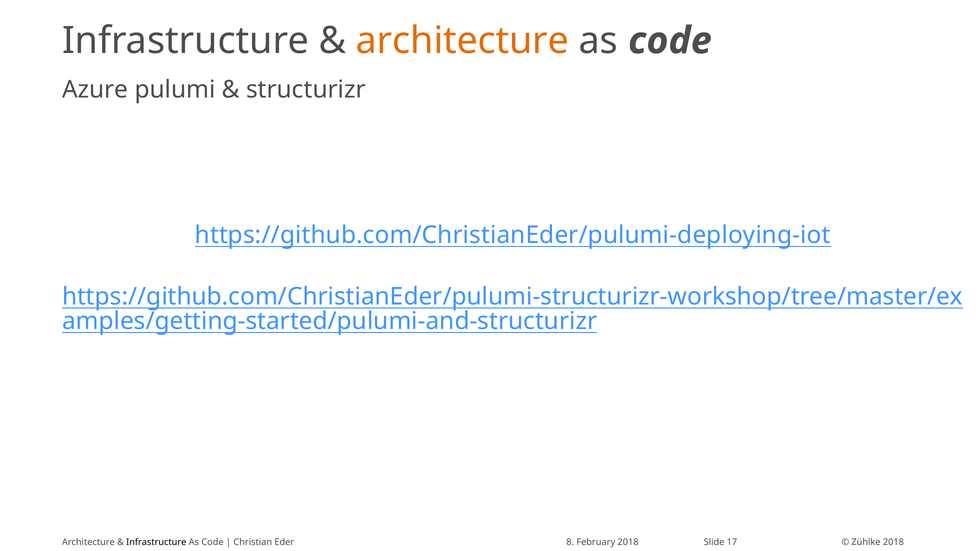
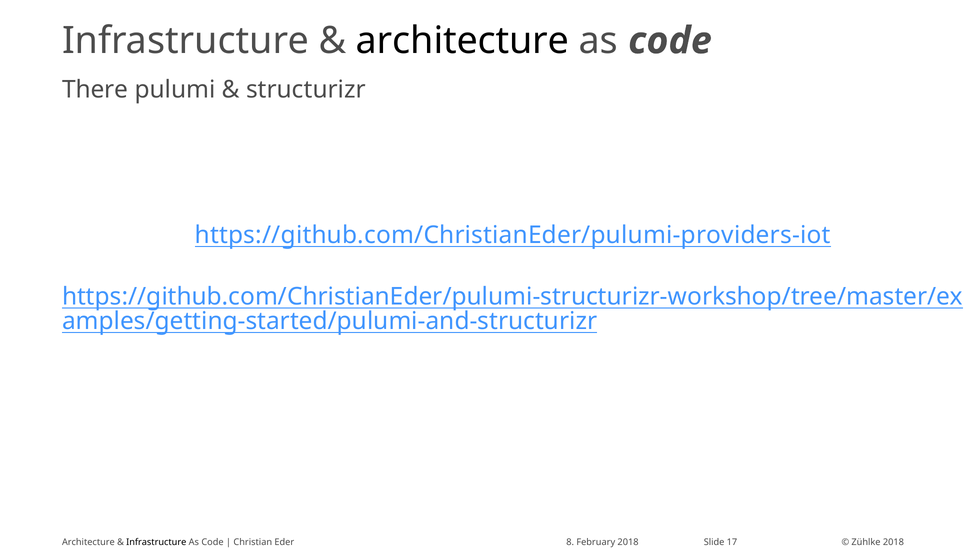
architecture colour: orange -> black (463, 41)
Azure: Azure -> There (95, 90)
https://github.com/ChristianEder/pulumi-deploying-iot: https://github.com/ChristianEder/pulumi-deploying-iot -> https://github.com/ChristianEder/pulumi-providers-iot (513, 235)
